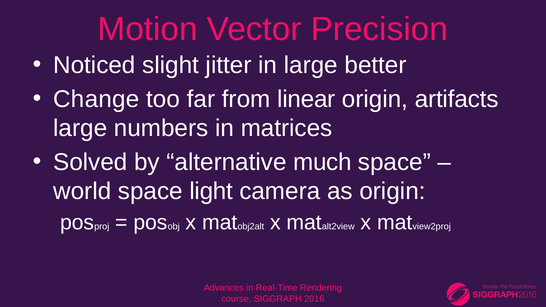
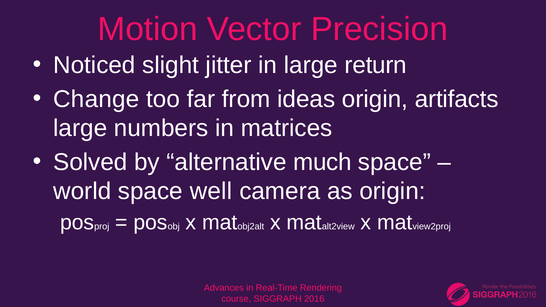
better: better -> return (376, 65)
linear: linear -> ideas (306, 99)
light: light -> well (211, 191)
